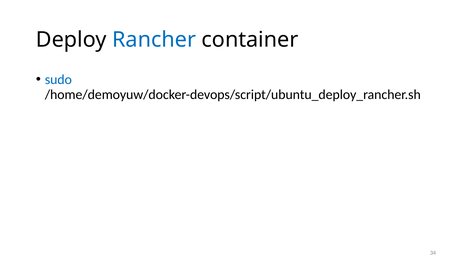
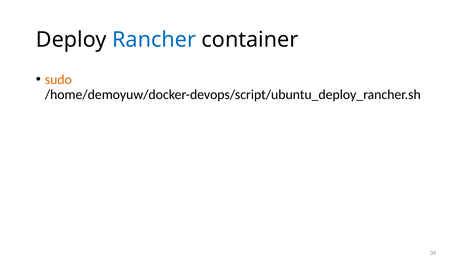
sudo colour: blue -> orange (58, 80)
